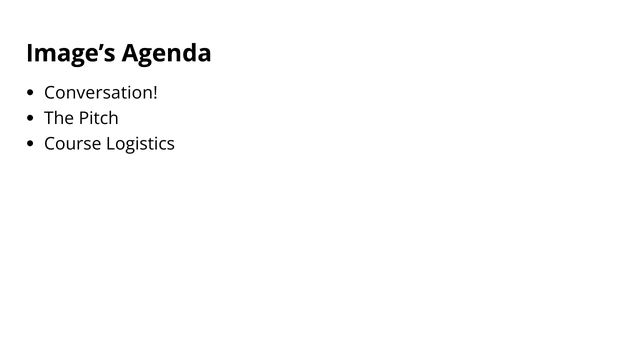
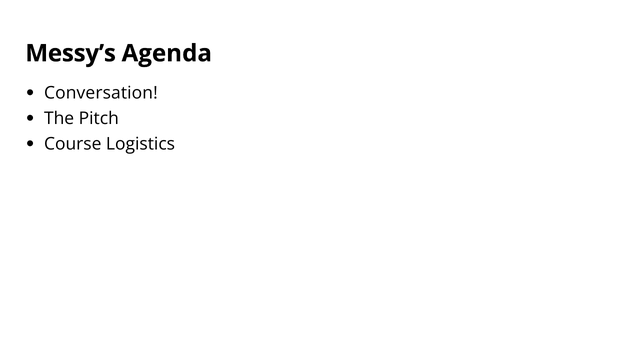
Image’s: Image’s -> Messy’s (71, 53)
